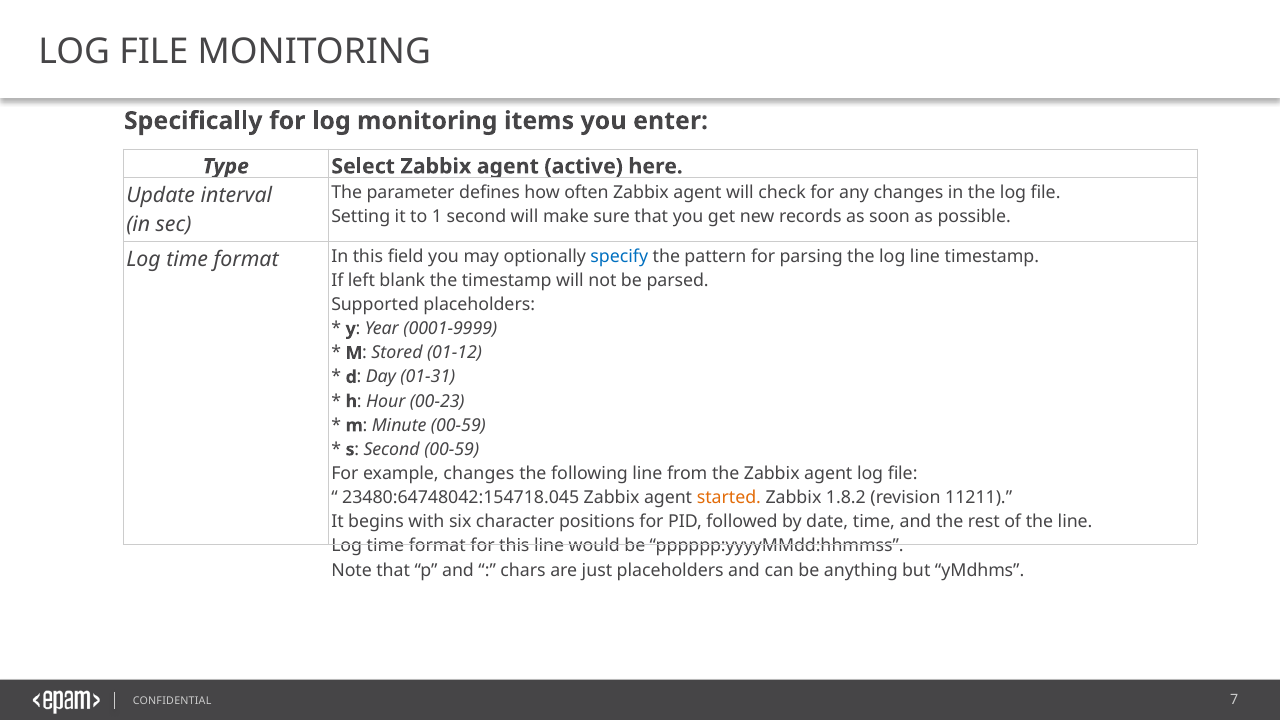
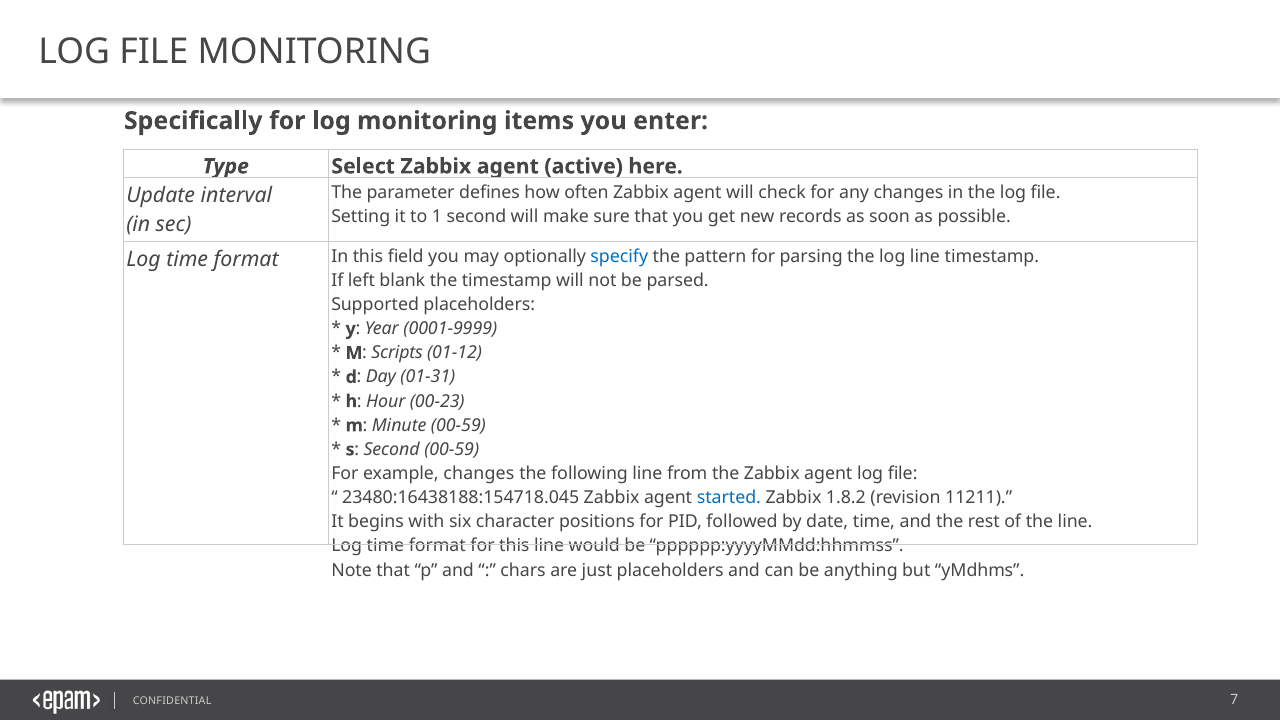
Stored: Stored -> Scripts (397, 353)
23480:64748042:154718.045: 23480:64748042:154718.045 -> 23480:16438188:154718.045 (461, 498)
started colour: orange -> blue (729, 498)
